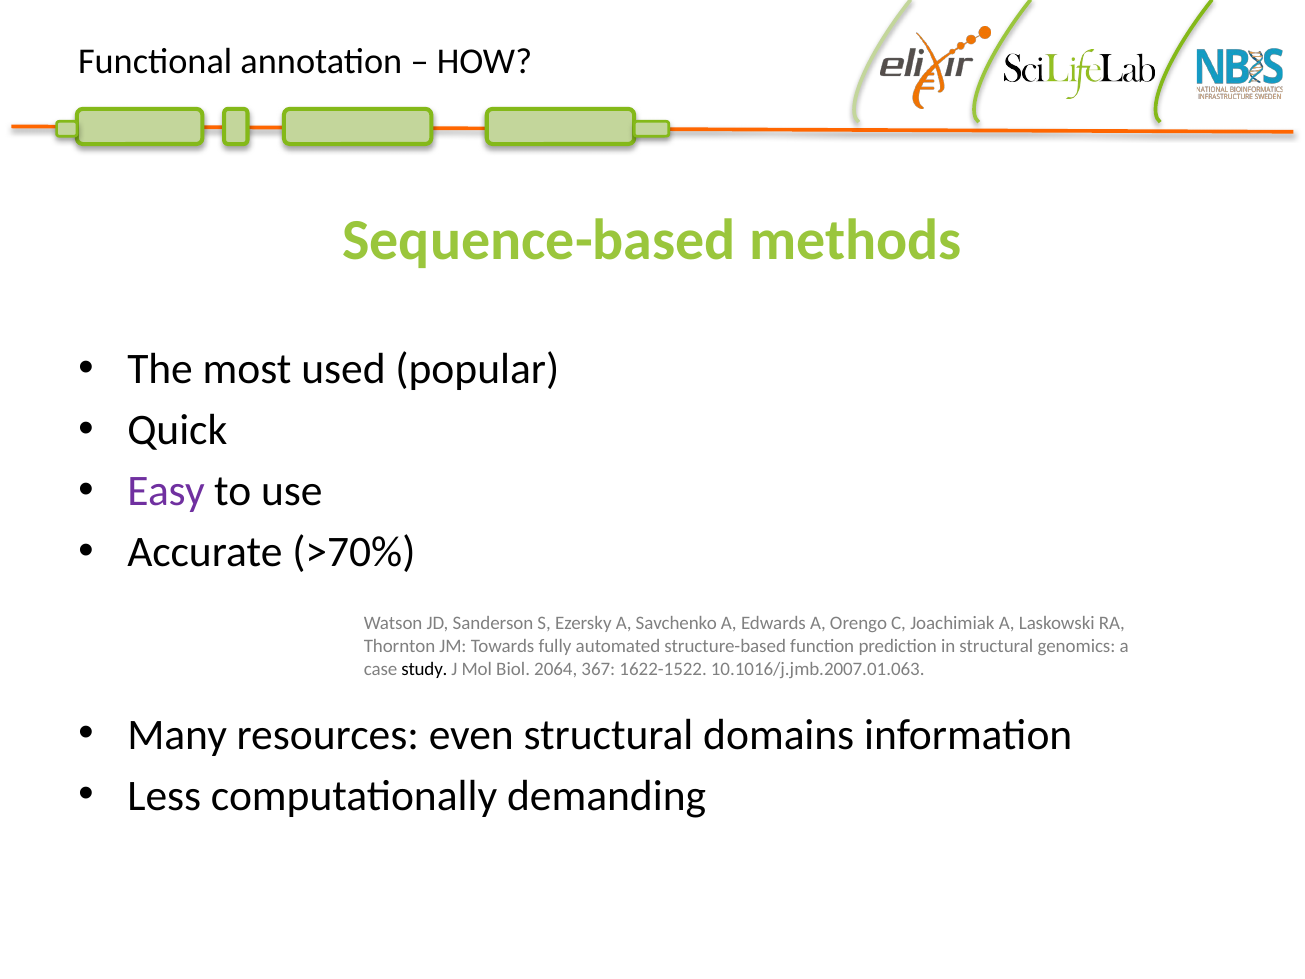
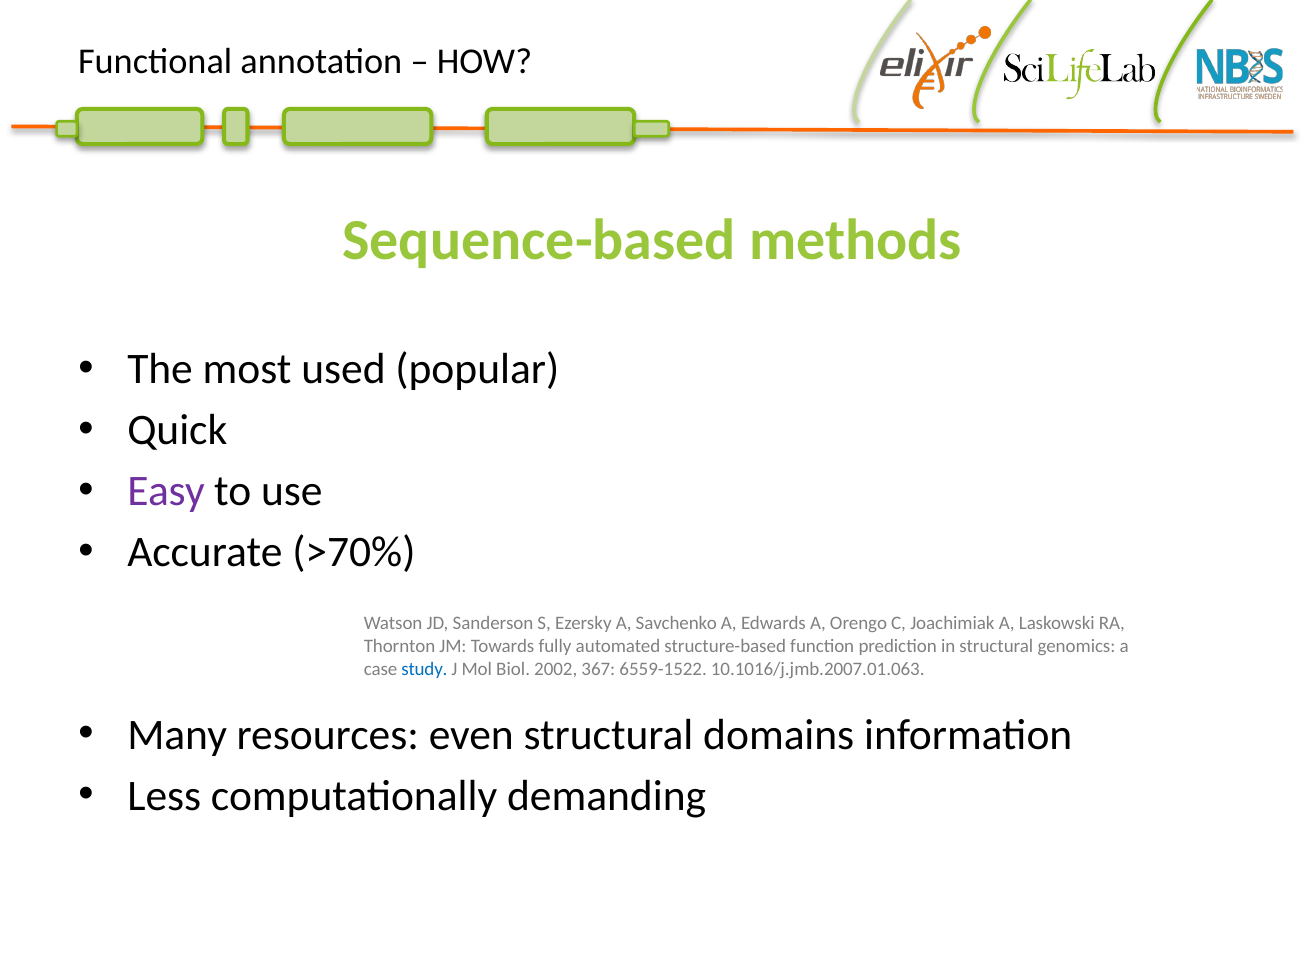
study colour: black -> blue (424, 669)
2064: 2064 -> 2002 (556, 669)
1622-1522: 1622-1522 -> 6559-1522 (663, 669)
